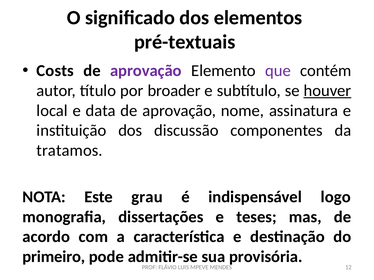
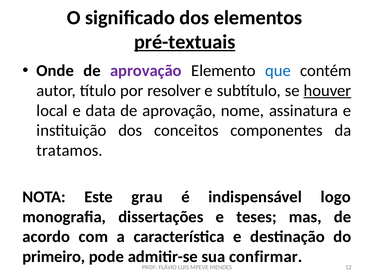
pré-textuais underline: none -> present (185, 42)
Costs: Costs -> Onde (55, 71)
que colour: purple -> blue (278, 71)
broader: broader -> resolver (174, 91)
discussão: discussão -> conceitos (186, 131)
provisória: provisória -> confirmar (266, 257)
